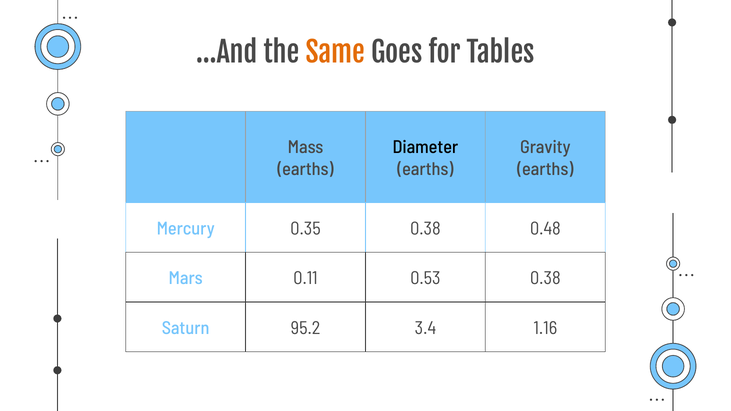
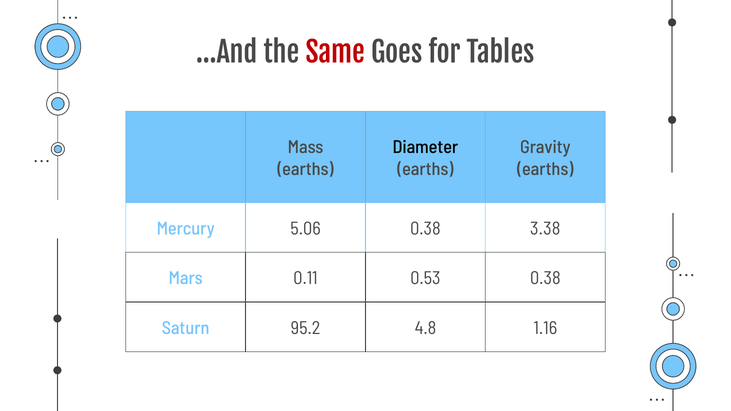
Same colour: orange -> red (335, 53)
0.35: 0.35 -> 5.06 (306, 229)
0.48: 0.48 -> 3.38 (545, 229)
3.4: 3.4 -> 4.8 (425, 328)
